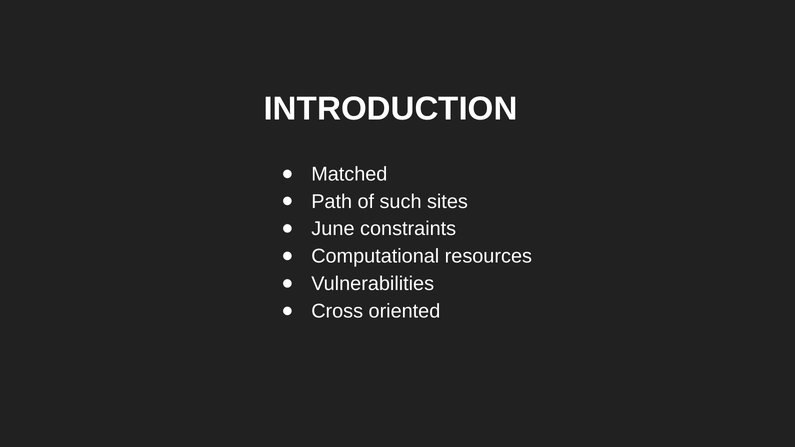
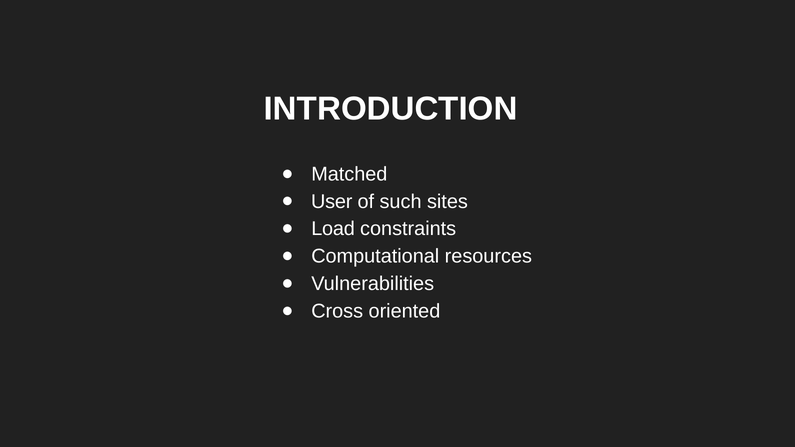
Path: Path -> User (332, 202)
June: June -> Load (333, 229)
